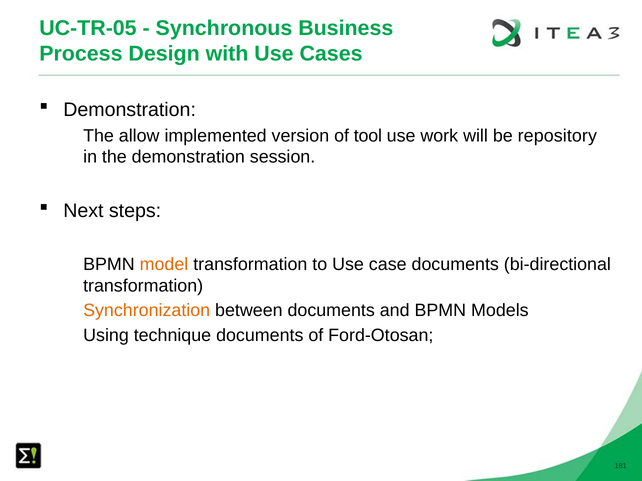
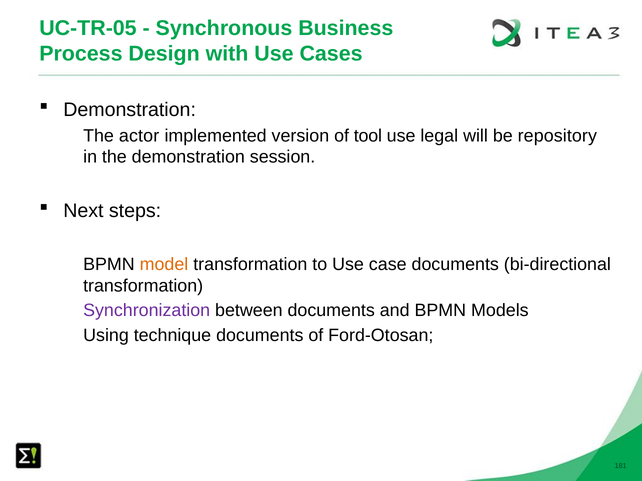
allow: allow -> actor (139, 136)
work: work -> legal (439, 136)
Synchronization colour: orange -> purple (147, 311)
